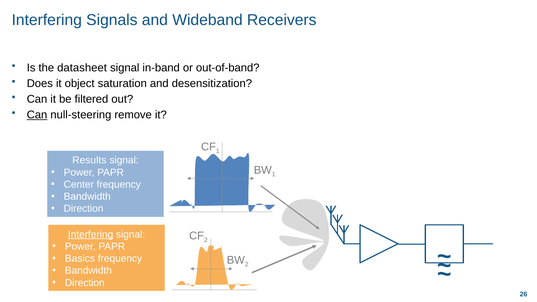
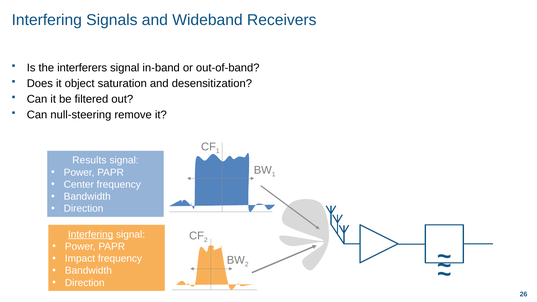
datasheet: datasheet -> interferers (82, 68)
Can underline: present -> none (37, 115)
Basics: Basics -> Impact (80, 259)
